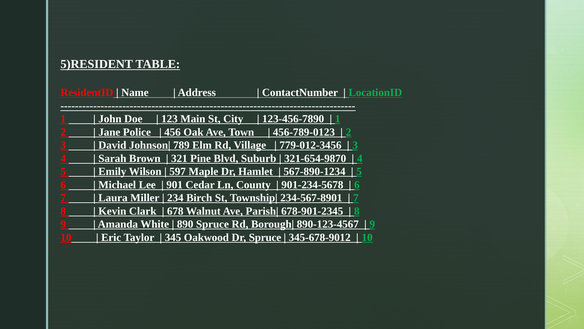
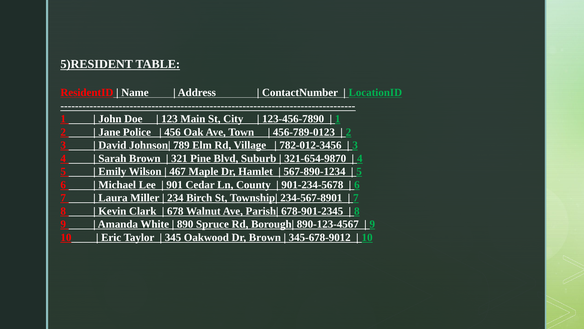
779-012-3456: 779-012-3456 -> 782-012-3456 (310, 145)
597: 597 -> 467 (178, 171)
Dr Spruce: Spruce -> Brown (265, 237)
